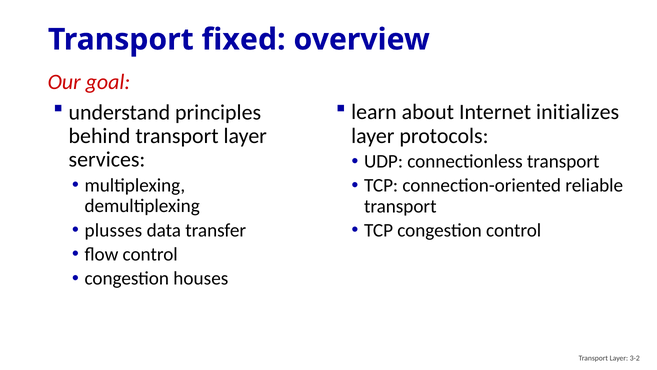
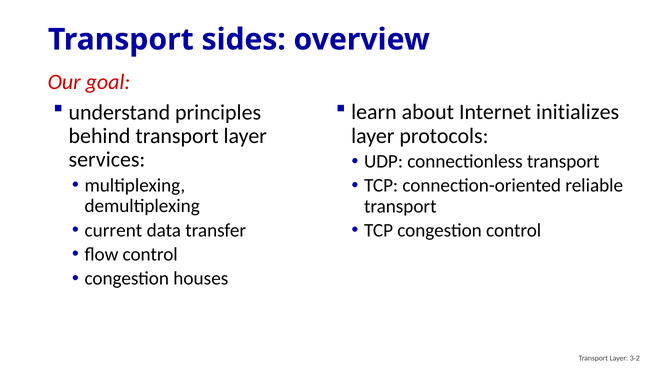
fixed: fixed -> sides (244, 40)
plusses: plusses -> current (113, 230)
